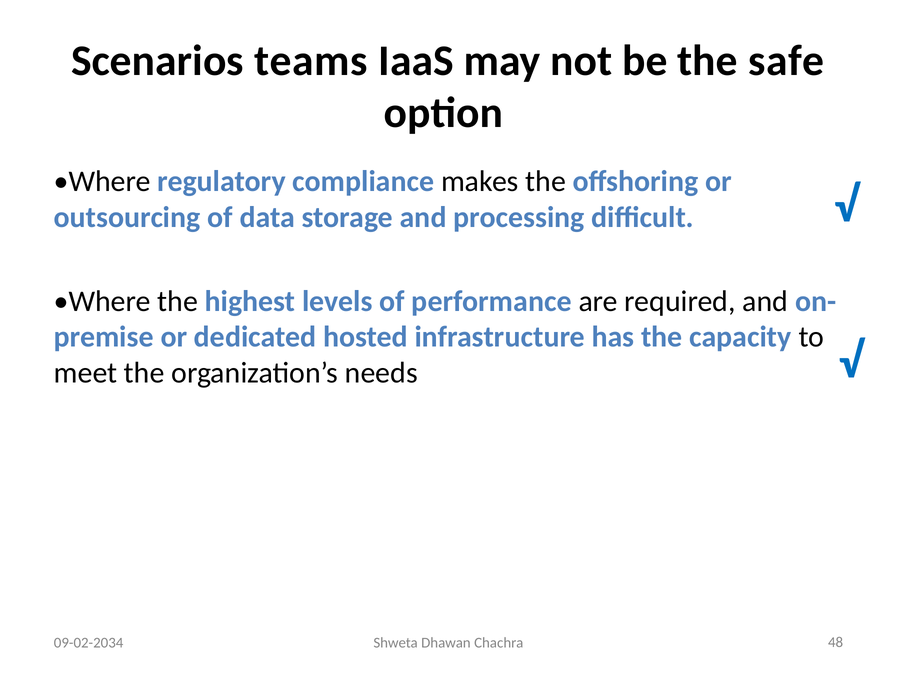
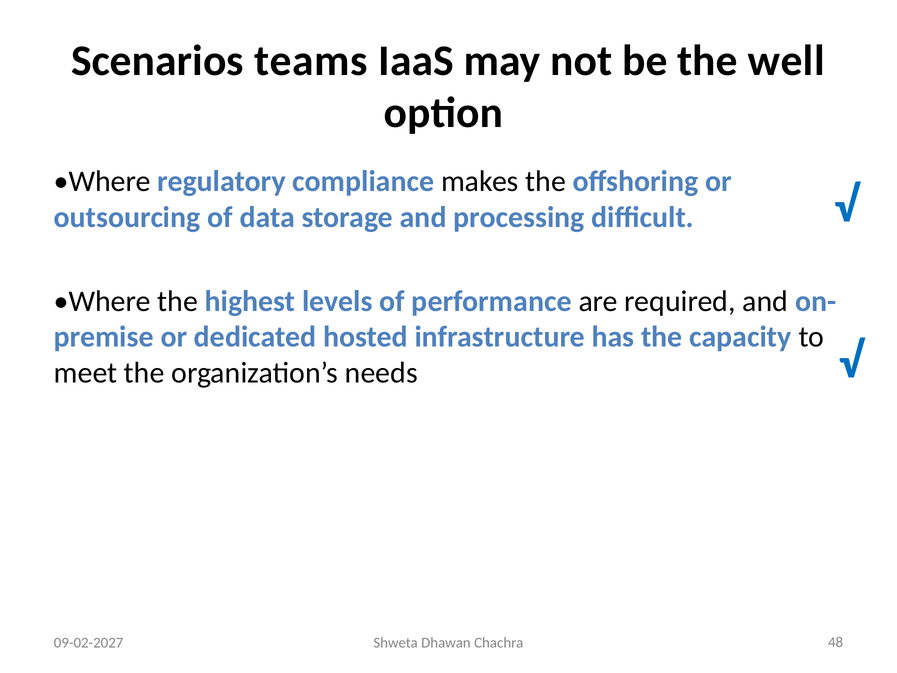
safe: safe -> well (786, 61)
09-02-2034: 09-02-2034 -> 09-02-2027 (89, 642)
